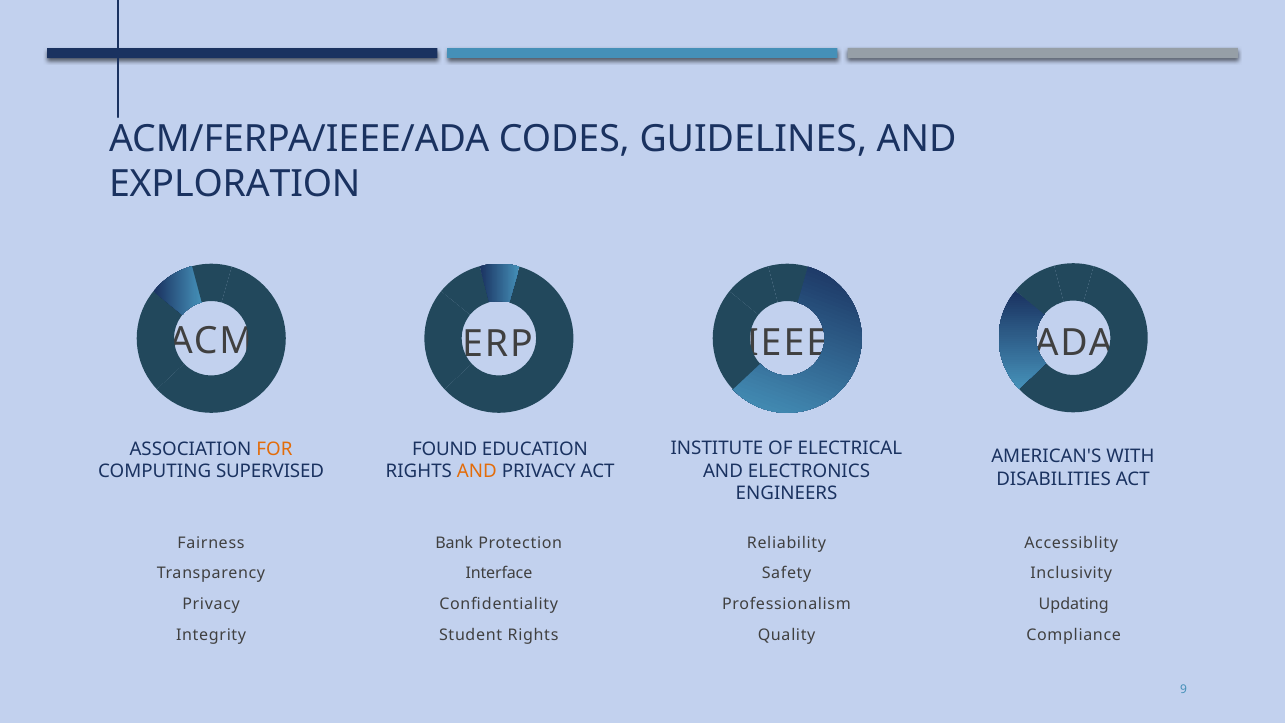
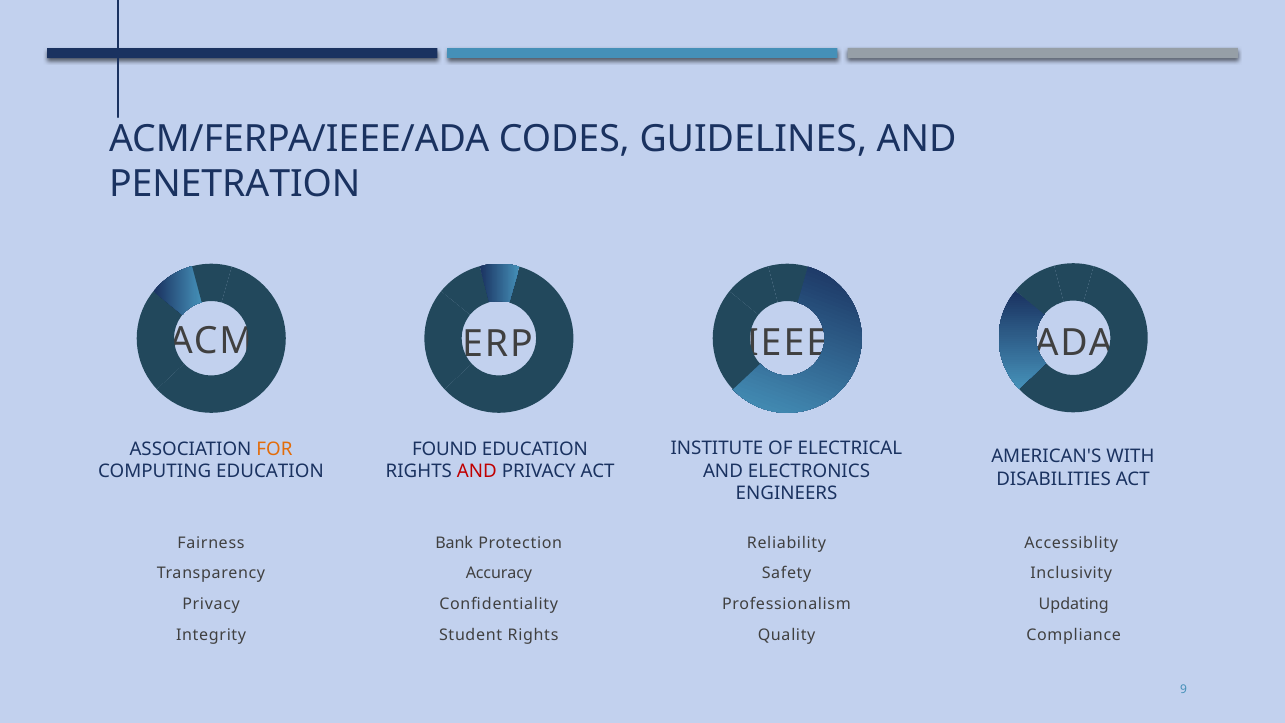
EXPLORATION: EXPLORATION -> PENETRATION (235, 185)
COMPUTING SUPERVISED: SUPERVISED -> EDUCATION (270, 472)
AND colour: orange -> red (477, 472)
Interface: Interface -> Accuracy (499, 574)
